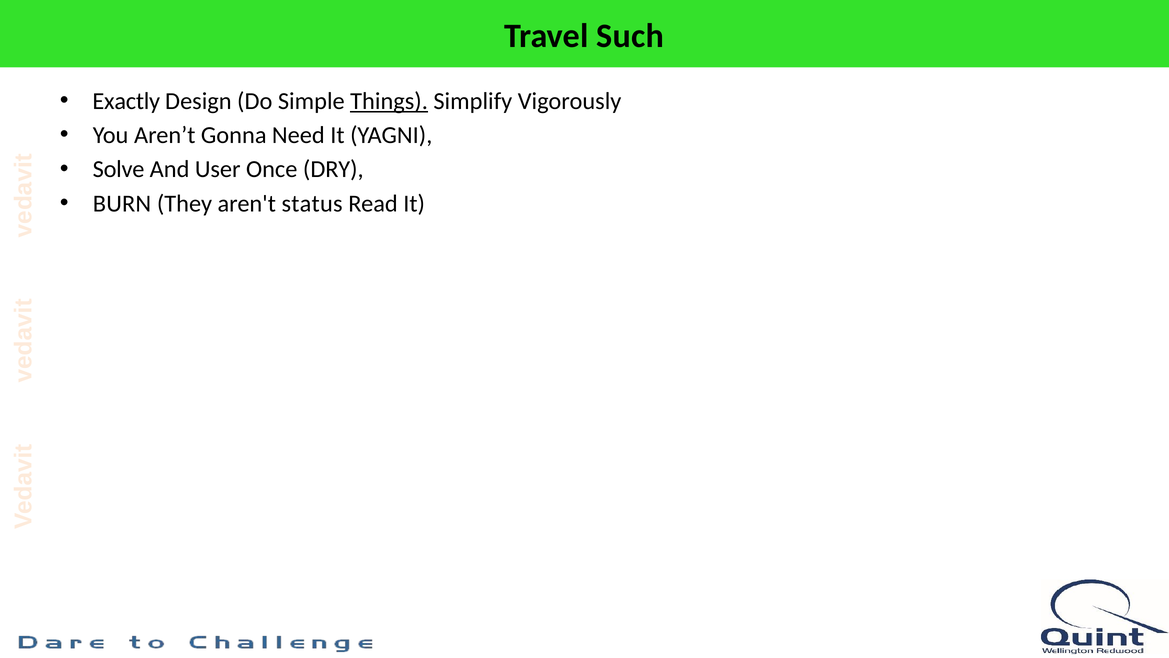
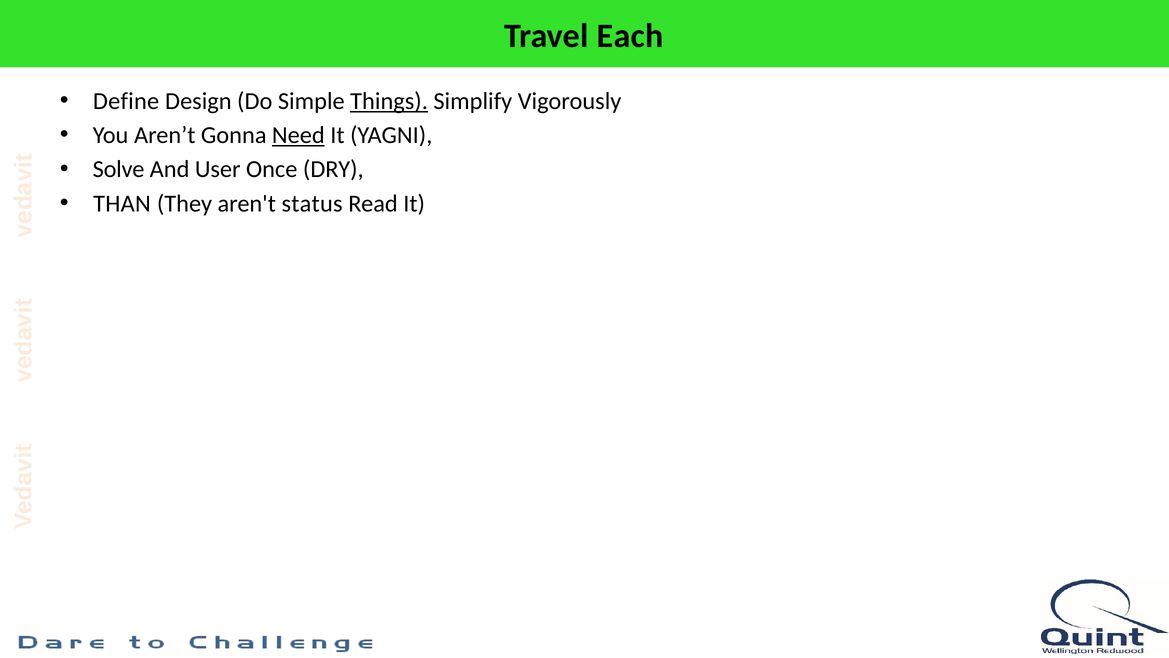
Such: Such -> Each (630, 36)
Exactly: Exactly -> Define (126, 101)
Need underline: none -> present (298, 135)
BURN: BURN -> THAN (122, 203)
